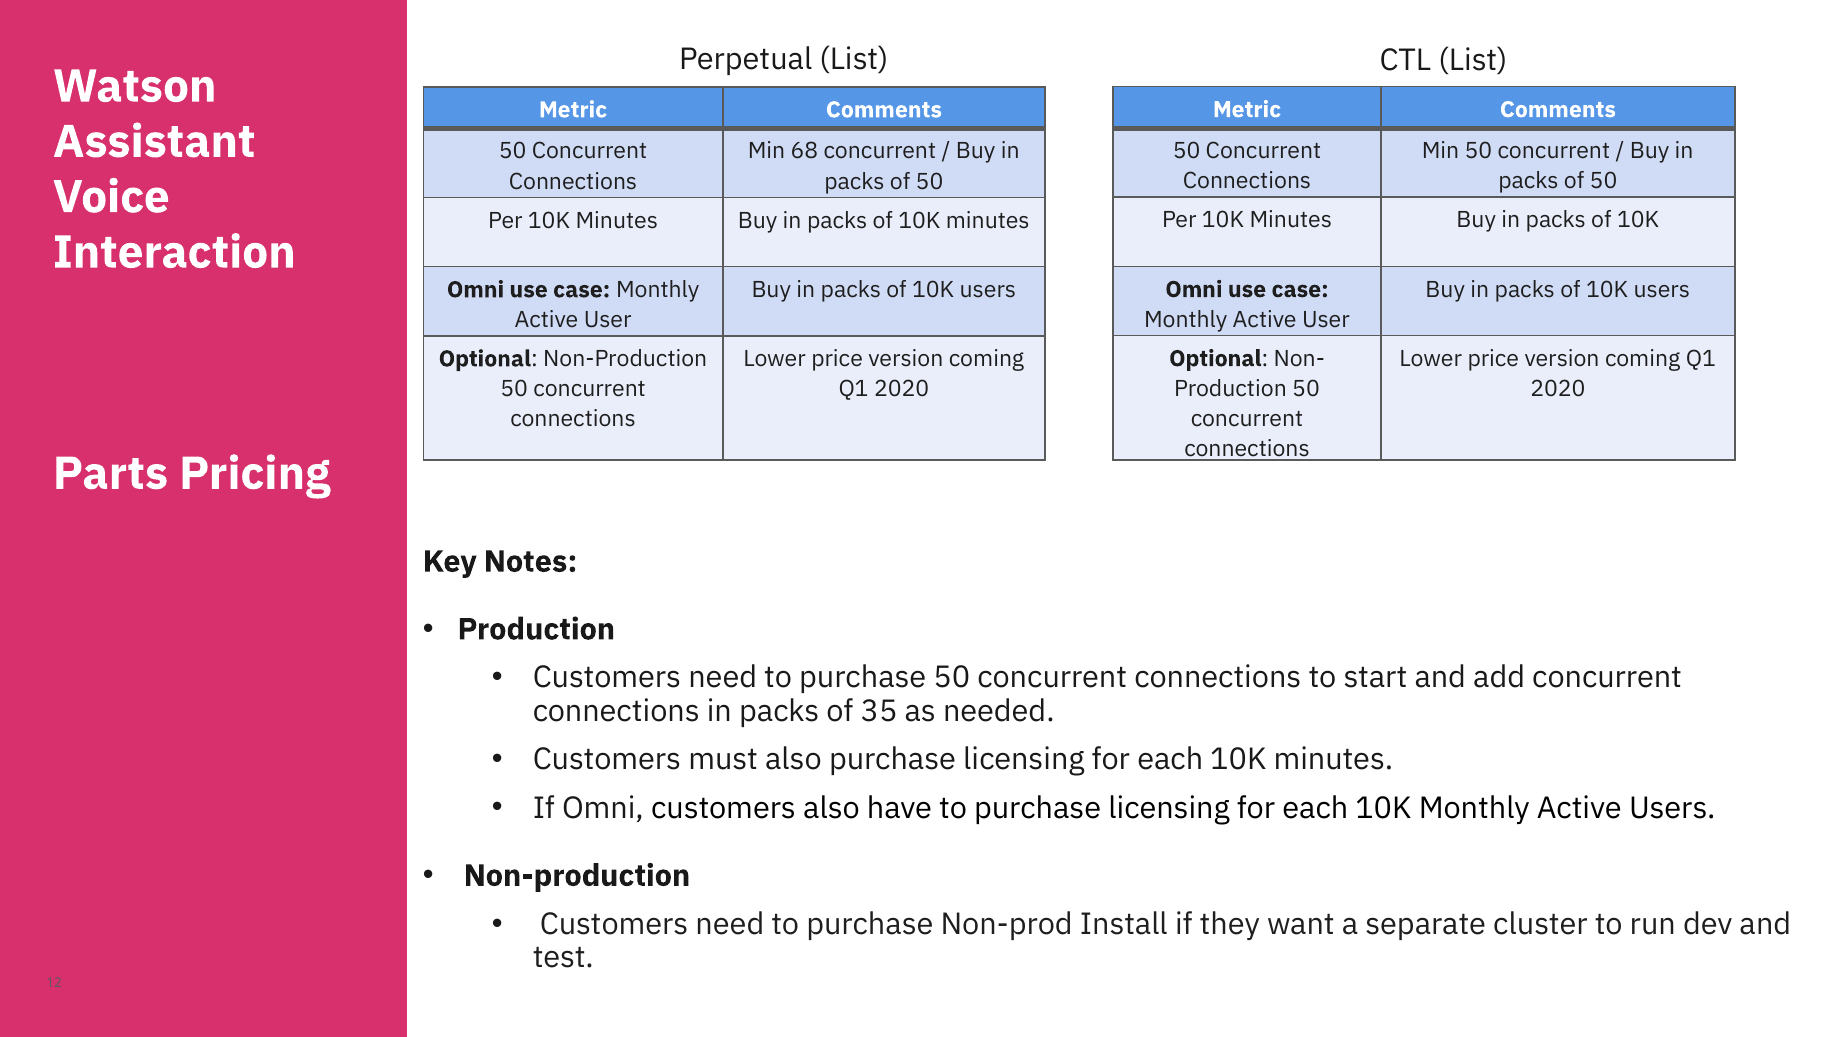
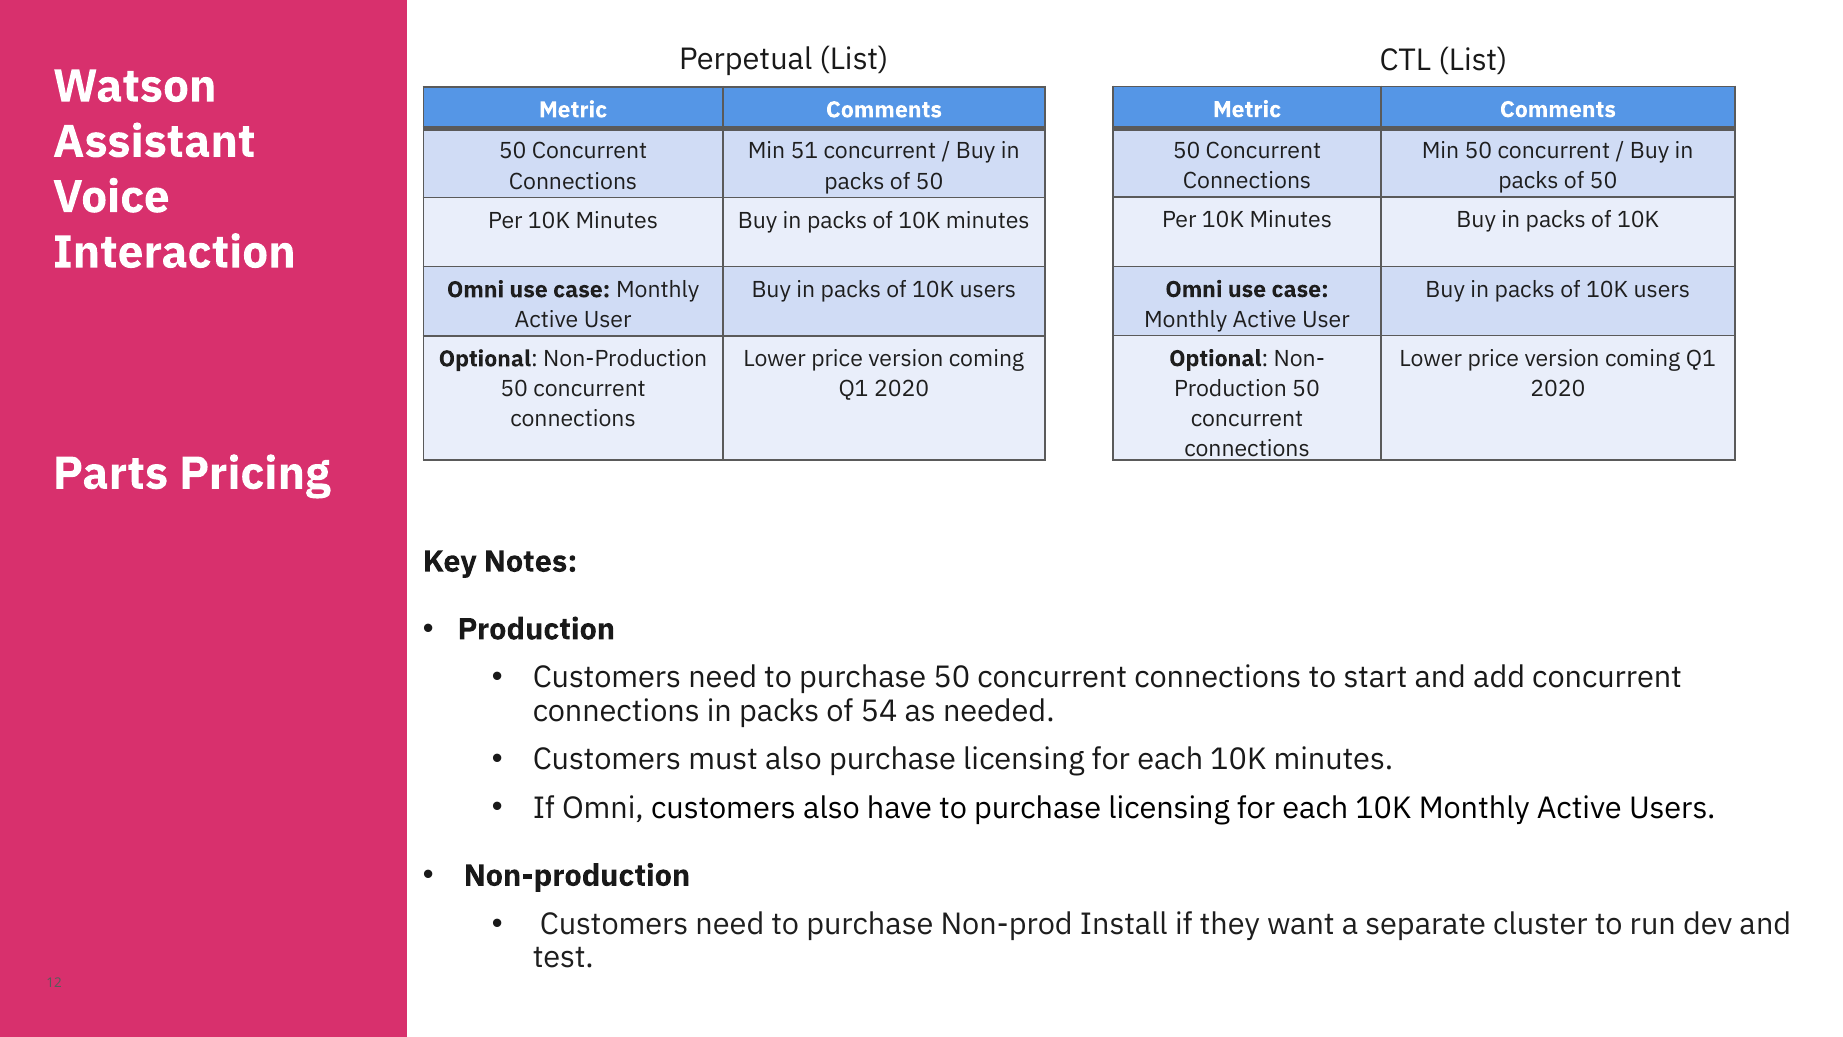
68: 68 -> 51 (804, 151)
35: 35 -> 54 (879, 711)
